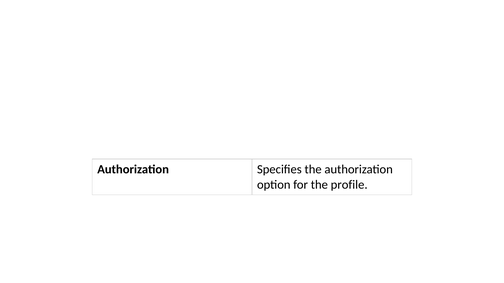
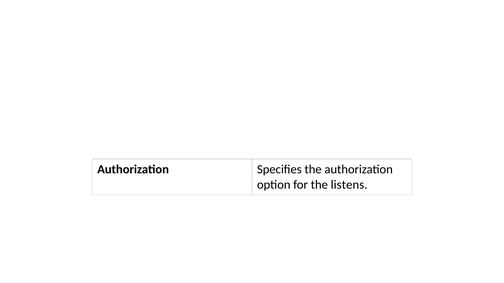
profile: profile -> listens (349, 185)
